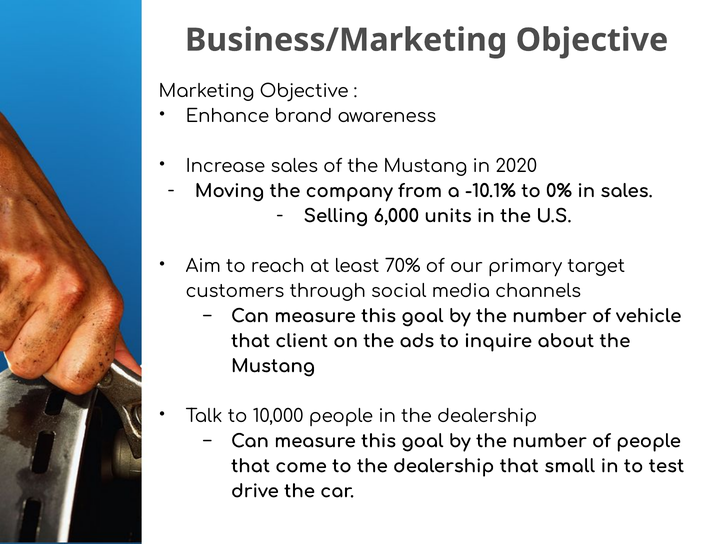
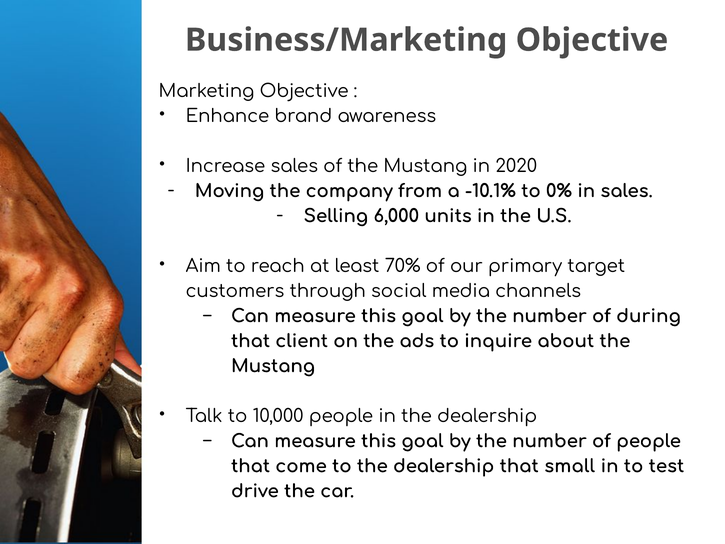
vehicle: vehicle -> during (649, 316)
